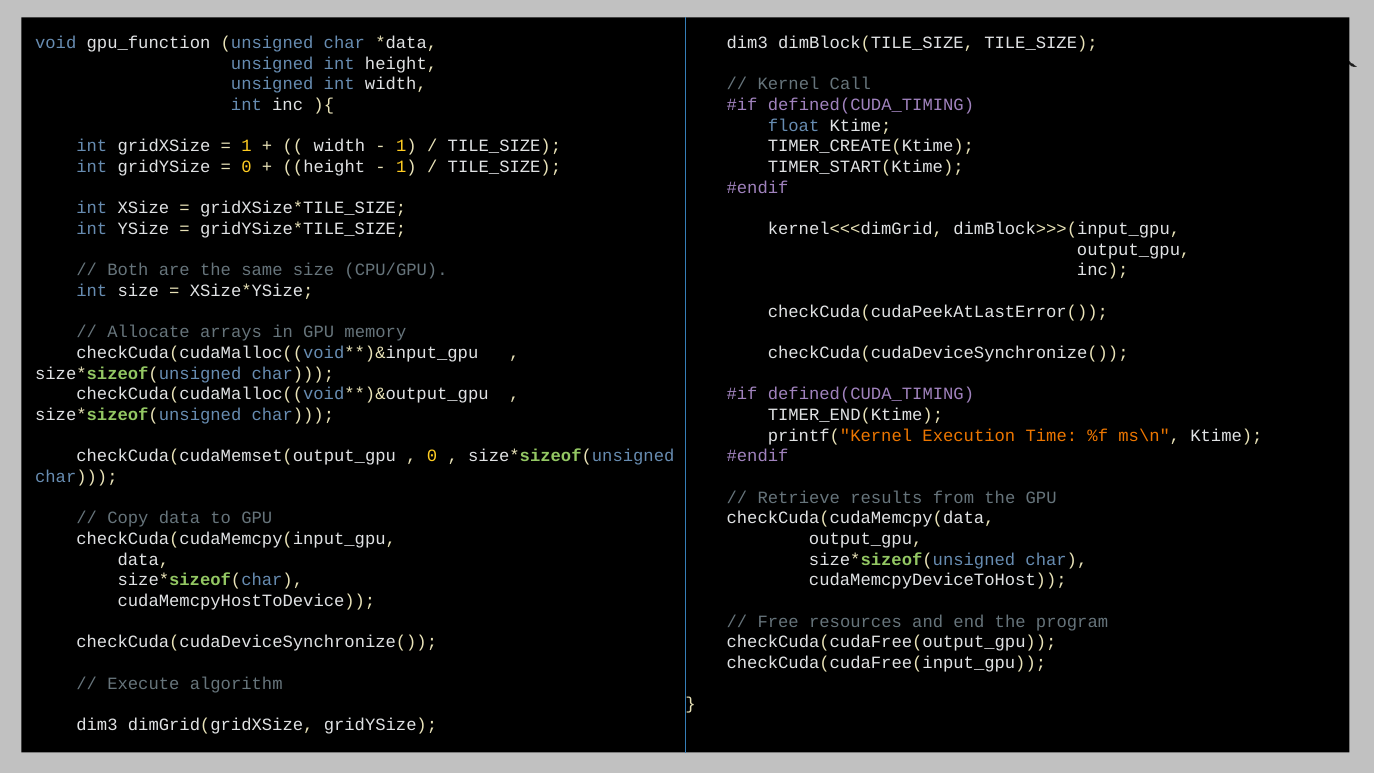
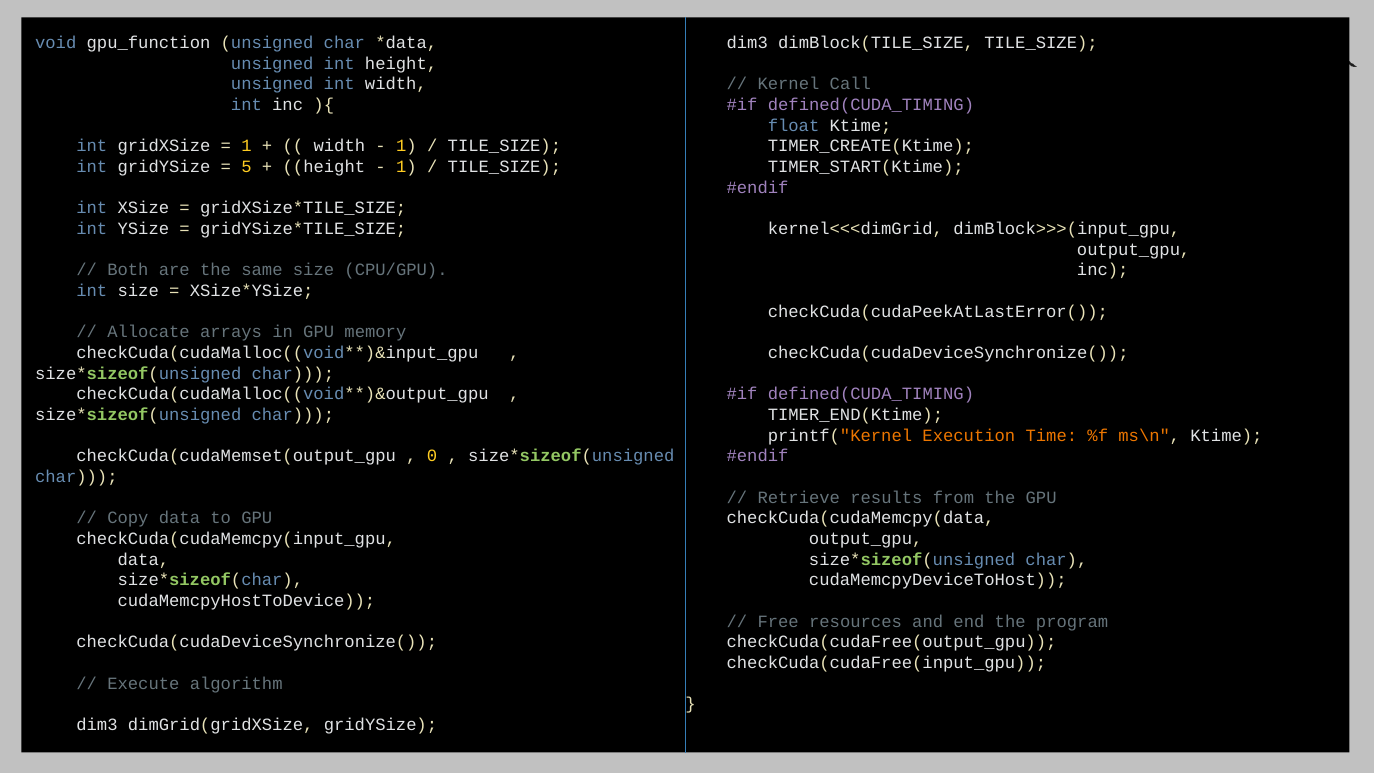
0: 0 -> 5 (246, 167)
